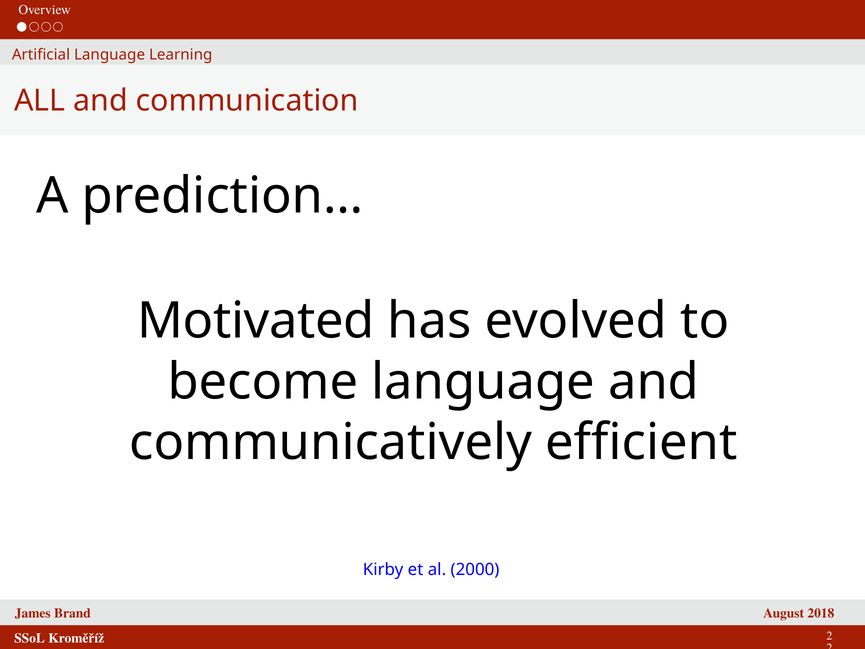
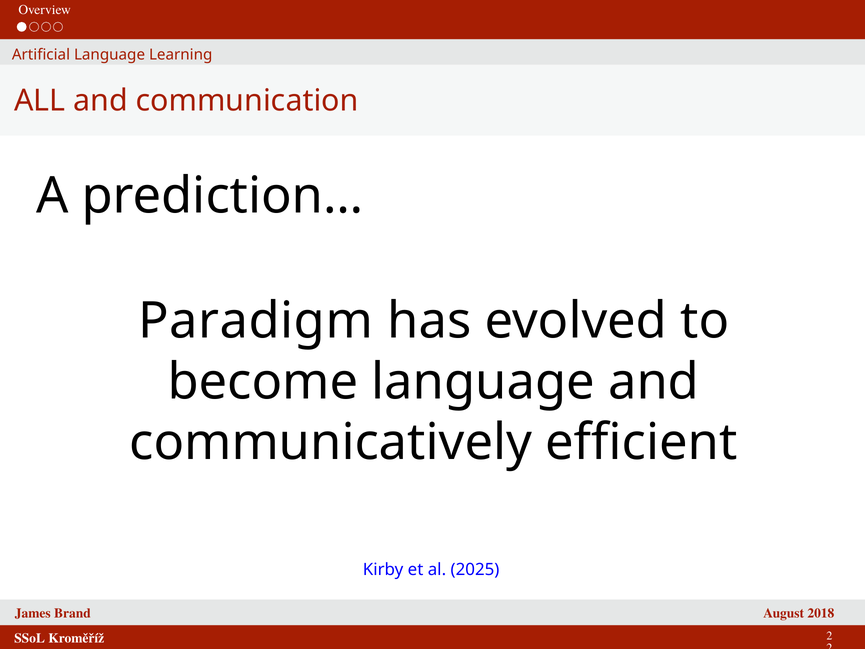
Motivated: Motivated -> Paradigm (255, 321)
2000: 2000 -> 2025 (475, 569)
